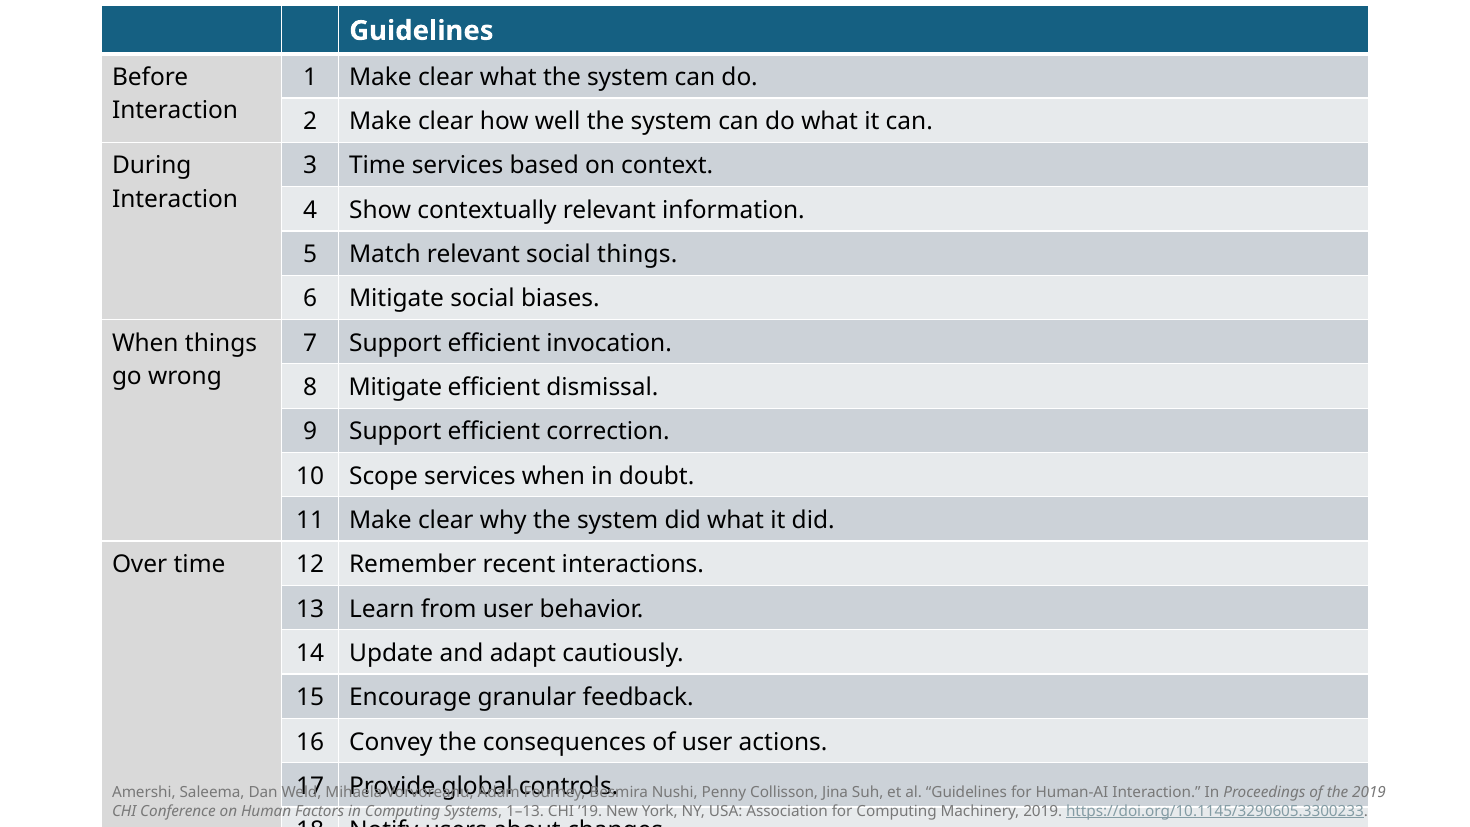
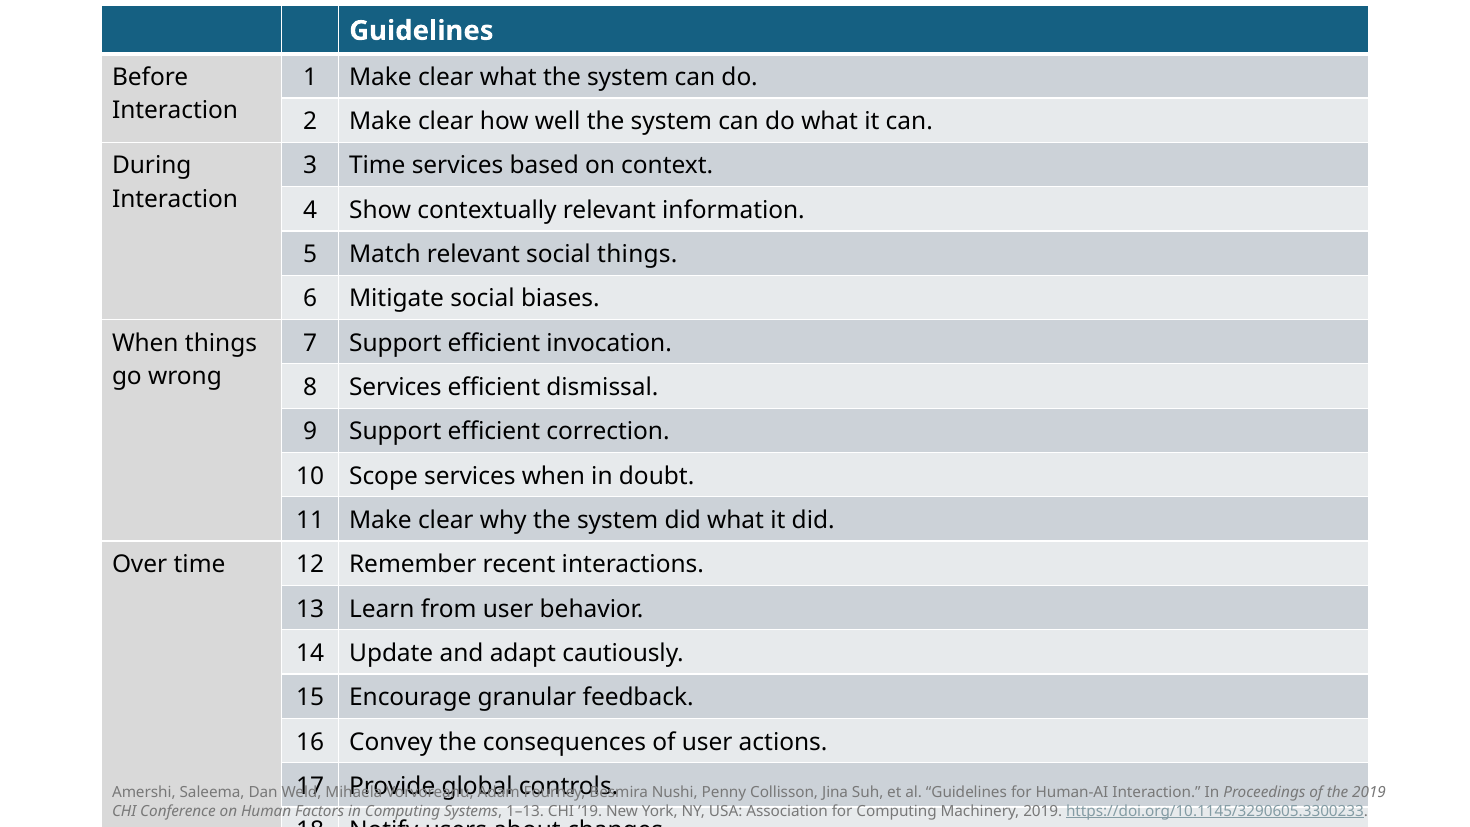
8 Mitigate: Mitigate -> Services (395, 387)
